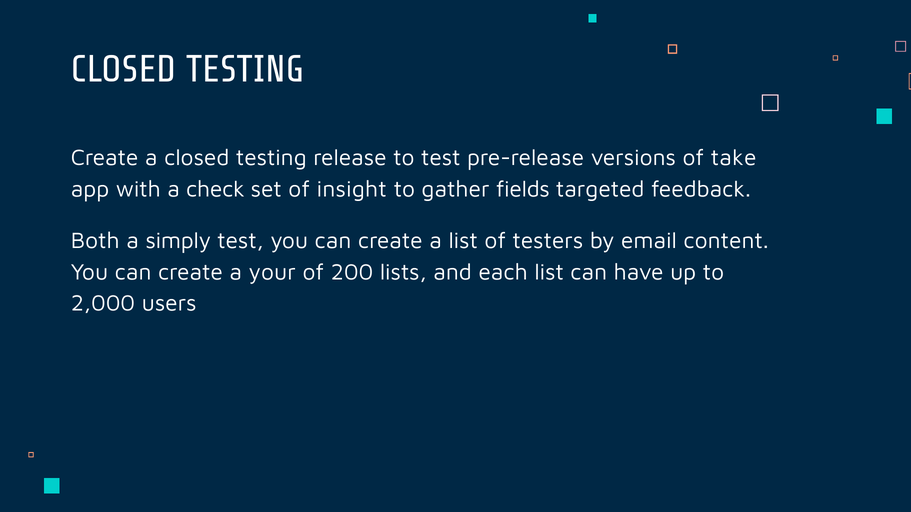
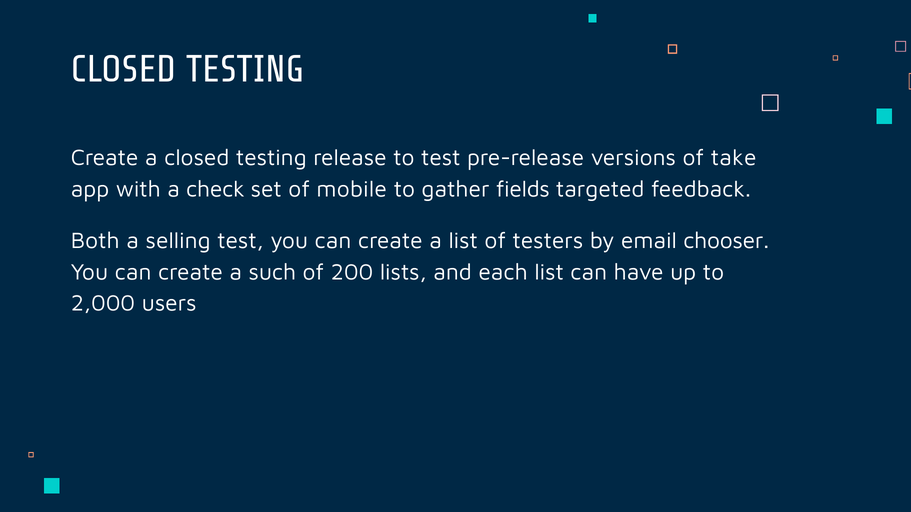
insight: insight -> mobile (352, 189)
simply: simply -> selling (178, 241)
content: content -> chooser (726, 241)
your: your -> such (272, 272)
